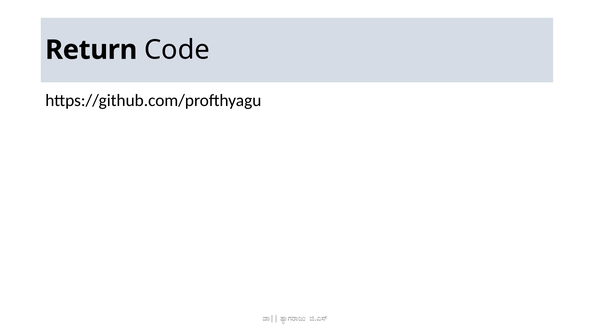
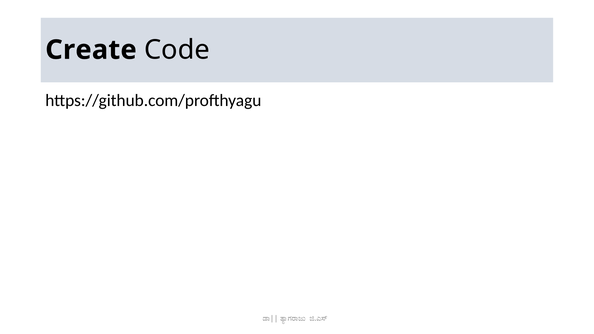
Return: Return -> Create (91, 50)
